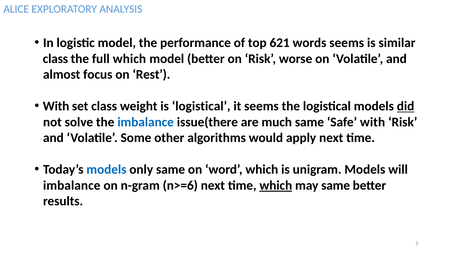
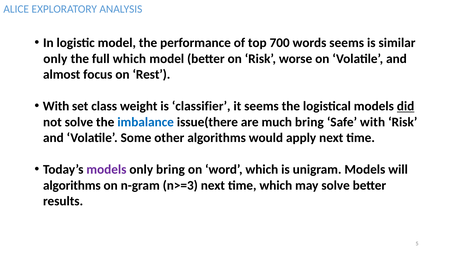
621: 621 -> 700 (280, 43)
class: class -> only (55, 59)
is logistical: logistical -> classifier (201, 106)
much same: same -> bring (309, 122)
models colour: blue -> purple (106, 169)
only same: same -> bring (170, 169)
imbalance: imbalance -> algorithms (72, 185)
n>=6: n>=6 -> n>=3 (180, 185)
which underline: present -> none (276, 185)
may same: same -> solve (336, 185)
